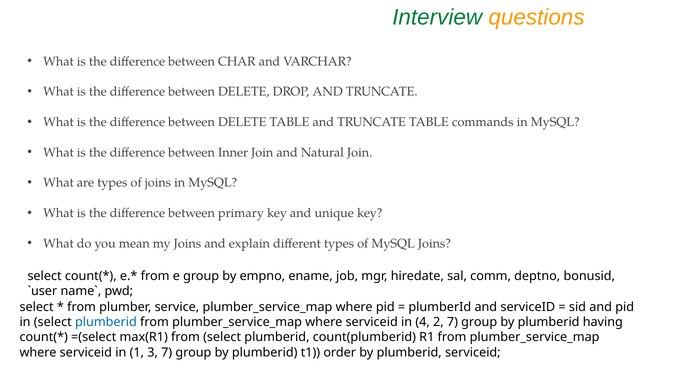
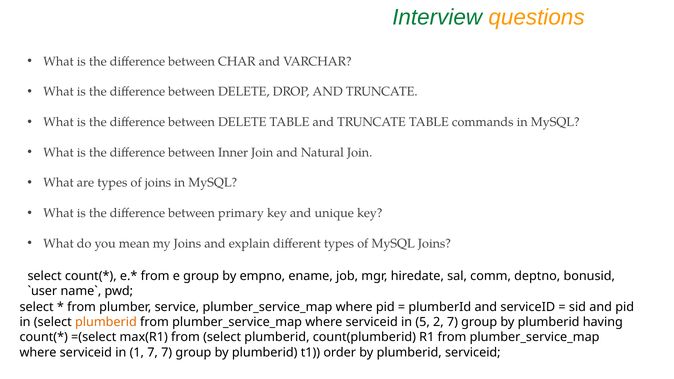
plumberid colour: blue -> orange (106, 322)
4: 4 -> 5 (423, 322)
1 3: 3 -> 7 (153, 353)
